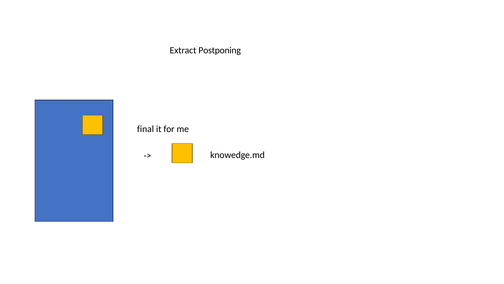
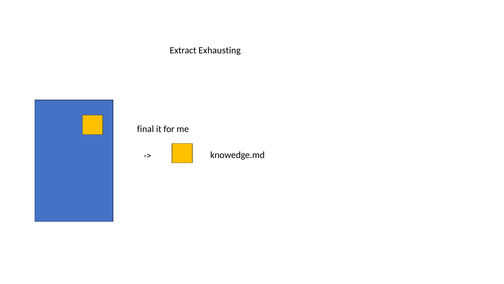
Postponing: Postponing -> Exhausting (220, 50)
